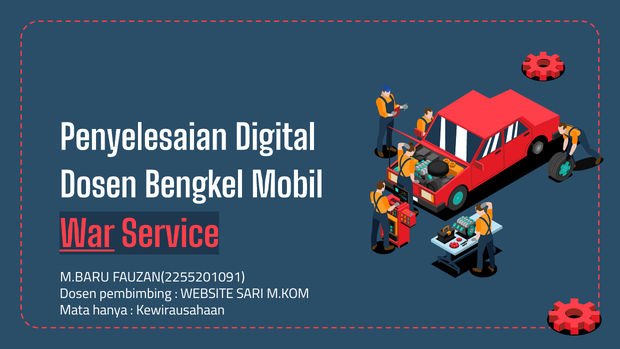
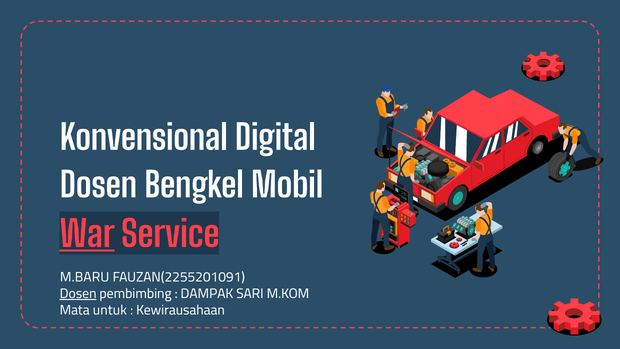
Penyelesaian: Penyelesaian -> Konvensional (144, 138)
Dosen underline: none -> present (78, 293)
WEBSITE: WEBSITE -> DAMPAK (207, 293)
hanya: hanya -> untuk (110, 310)
